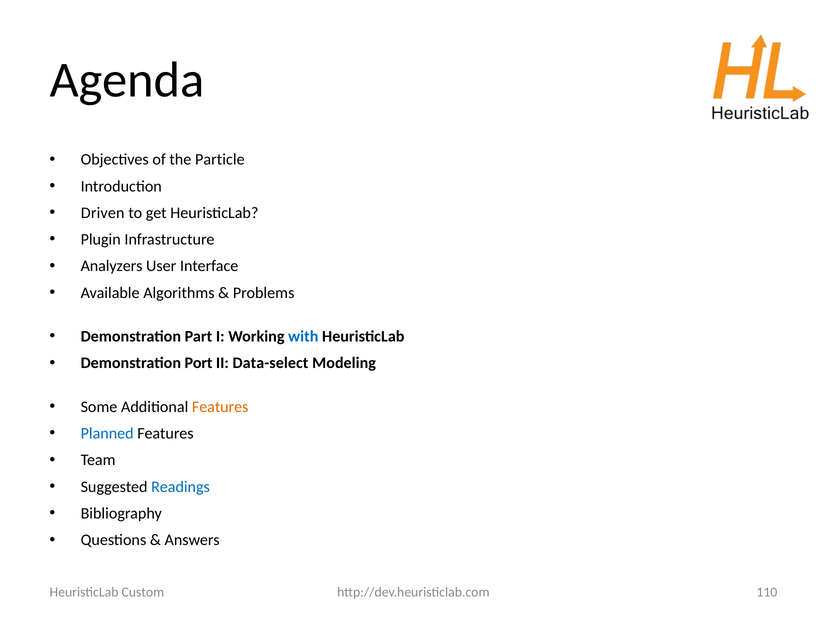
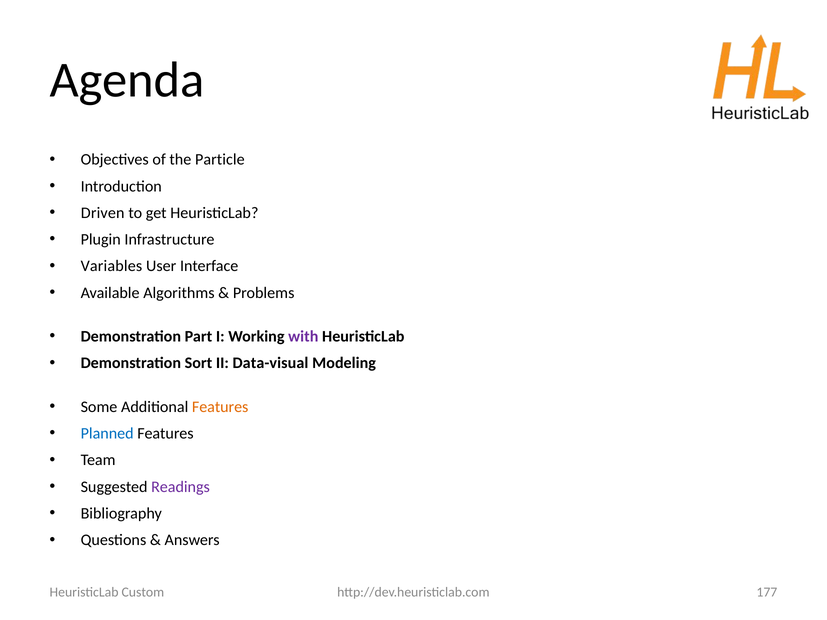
Analyzers: Analyzers -> Variables (111, 266)
with colour: blue -> purple (303, 337)
Port: Port -> Sort (198, 363)
Data-select: Data-select -> Data-visual (270, 363)
Readings colour: blue -> purple (181, 487)
110: 110 -> 177 (767, 592)
